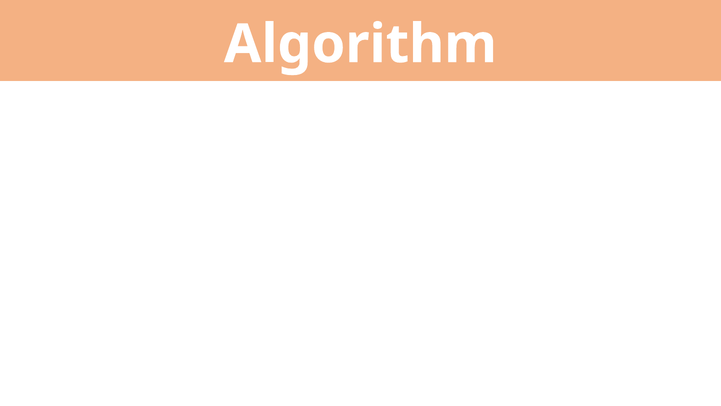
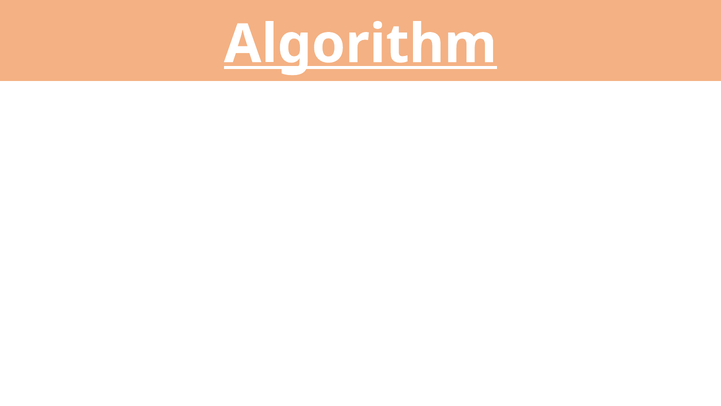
Algorithm underline: none -> present (360, 44)
